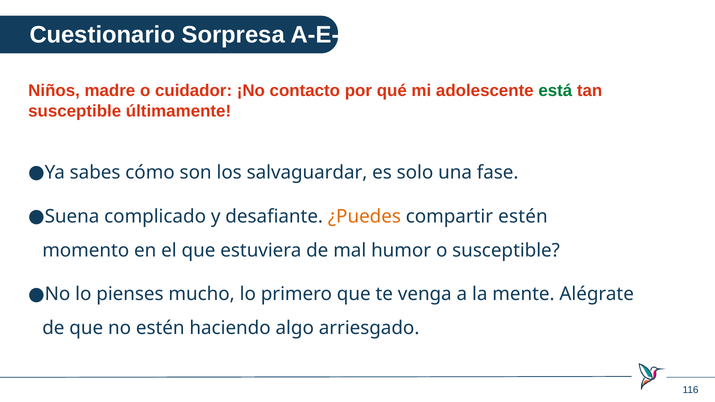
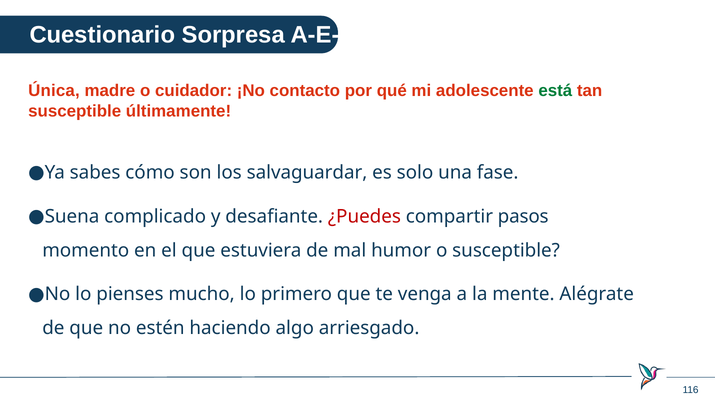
Niños: Niños -> Única (54, 91)
¿Puedes colour: orange -> red (364, 216)
compartir estén: estén -> pasos (523, 216)
